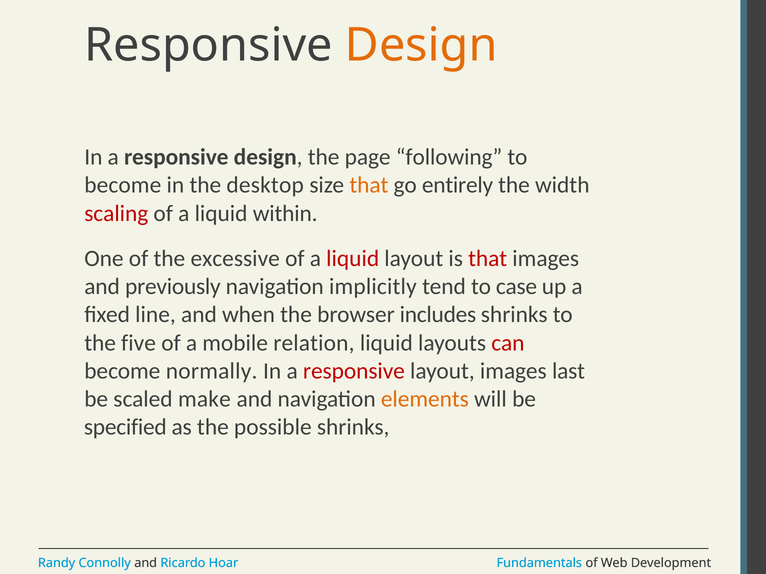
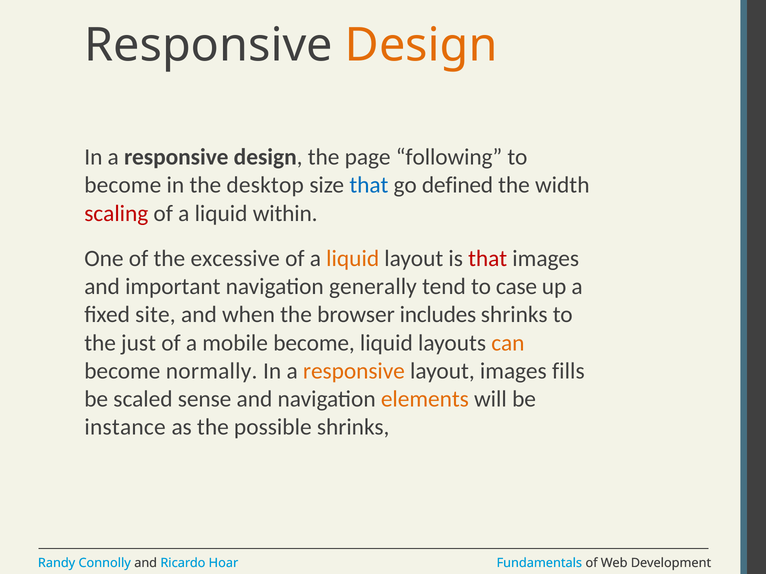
that colour: orange -> blue (369, 185)
entirely: entirely -> defined (458, 185)
liquid colour: red -> orange (353, 259)
previously: previously -> important (173, 287)
implicitly: implicitly -> generally (373, 287)
line: line -> site (155, 315)
five: five -> just (139, 343)
mobile relation: relation -> become (314, 343)
can colour: red -> orange (508, 343)
responsive colour: red -> orange (354, 371)
last: last -> fills (568, 371)
make: make -> sense (205, 399)
specified: specified -> instance (125, 427)
